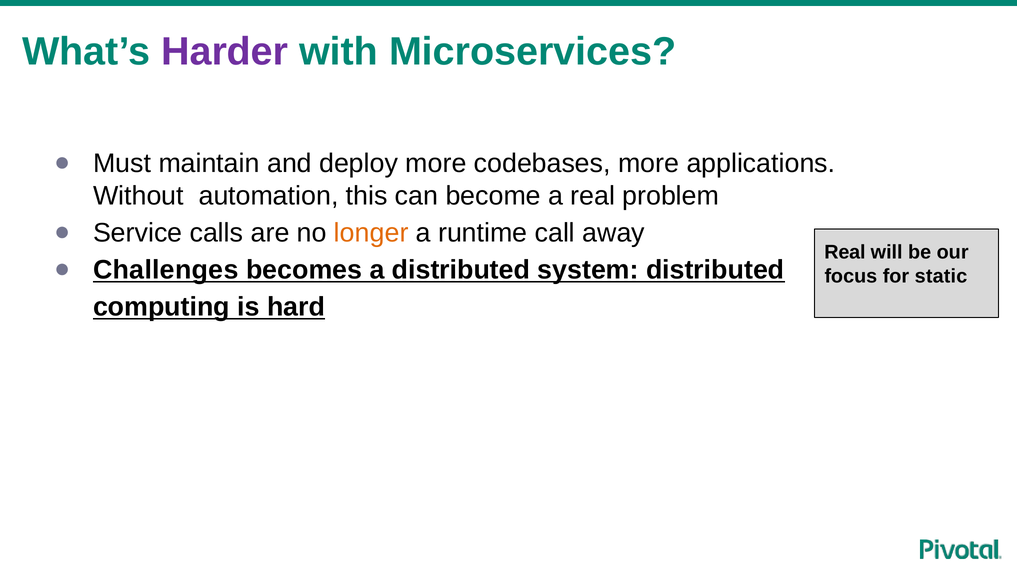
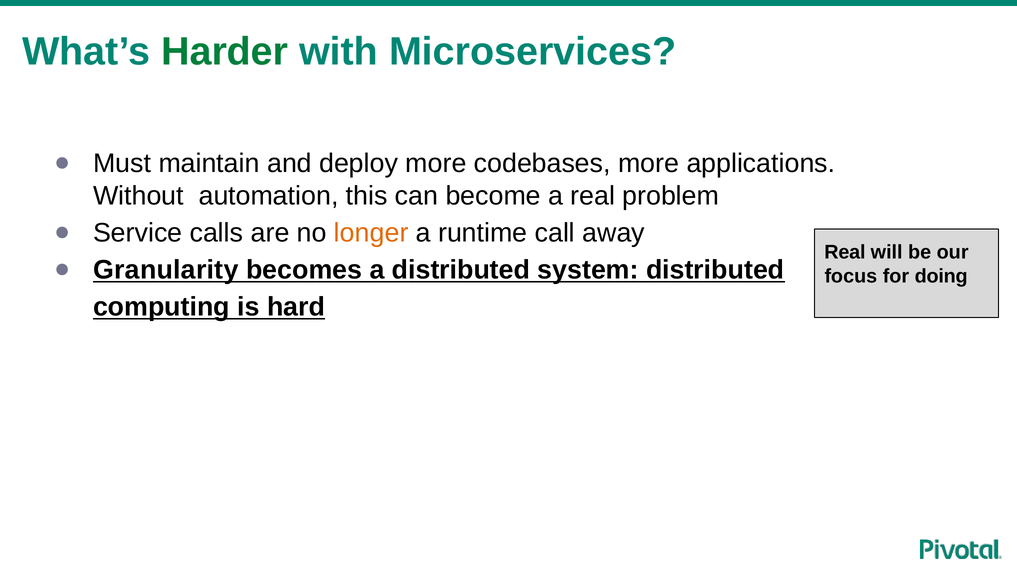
Harder colour: purple -> green (225, 52)
Challenges: Challenges -> Granularity (166, 270)
static: static -> doing (941, 276)
